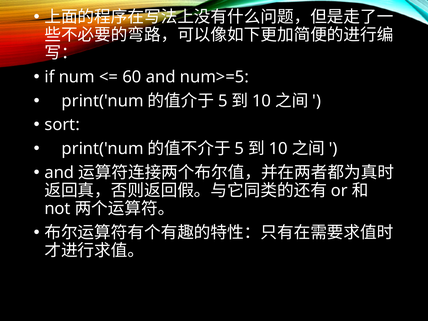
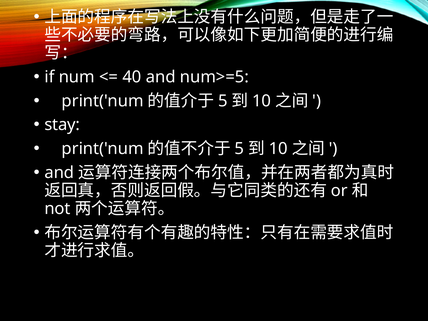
60: 60 -> 40 (132, 77)
sort: sort -> stay (62, 125)
